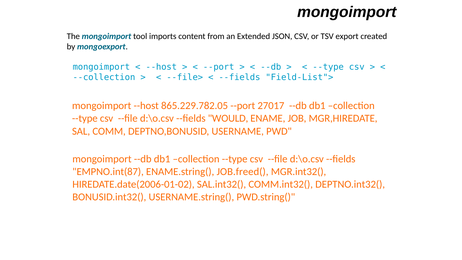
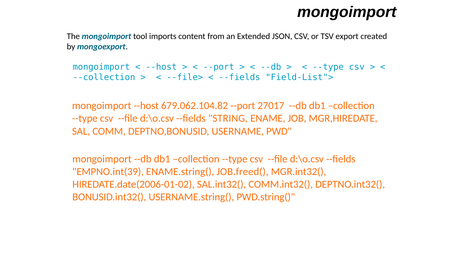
865.229.782.05: 865.229.782.05 -> 679.062.104.82 (195, 106)
WOULD: WOULD -> STRING (228, 118)
EMPNO.int(87: EMPNO.int(87 -> EMPNO.int(39 (108, 172)
